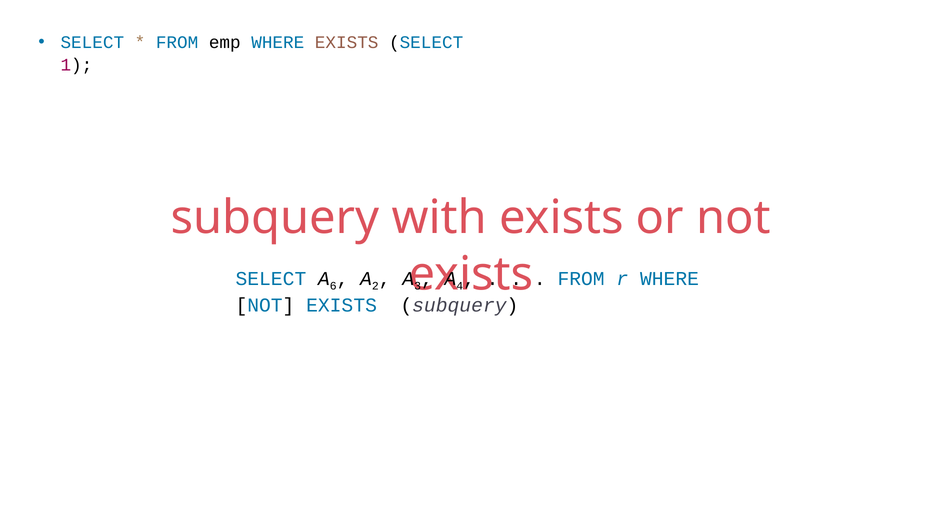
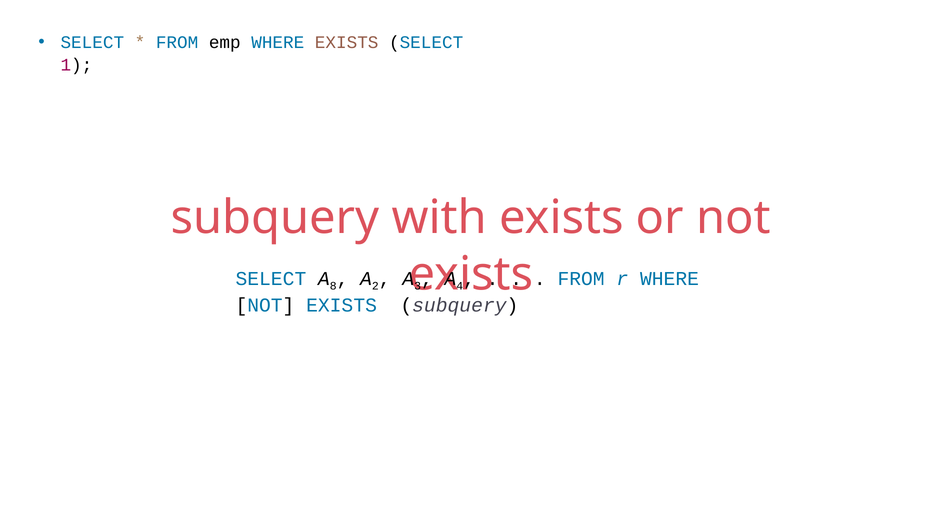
6: 6 -> 8 (333, 286)
